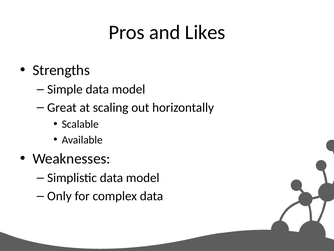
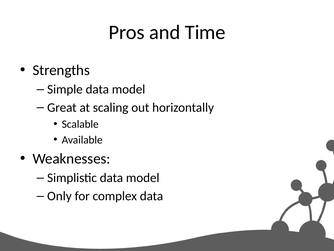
Likes: Likes -> Time (205, 32)
